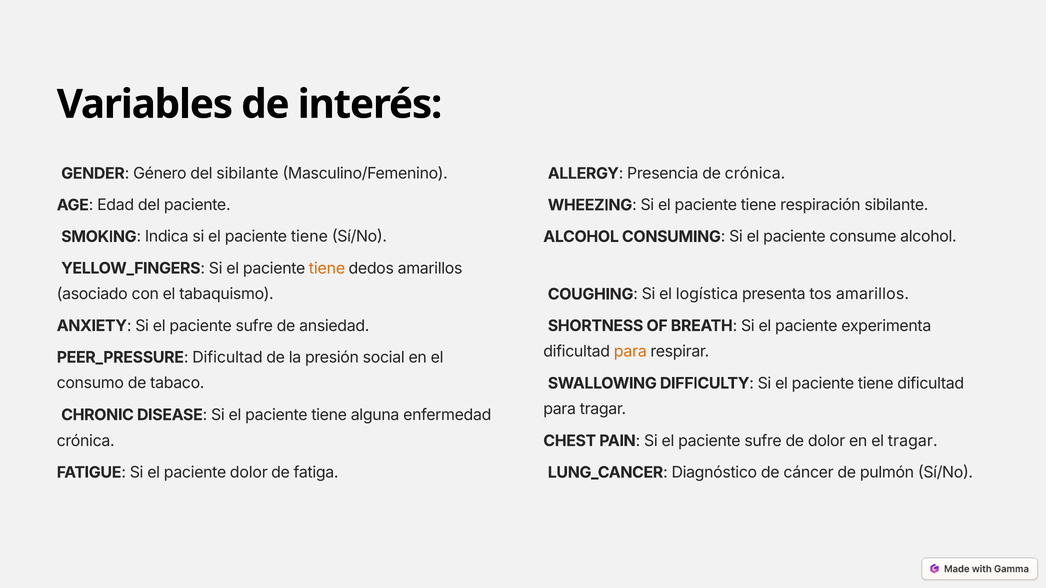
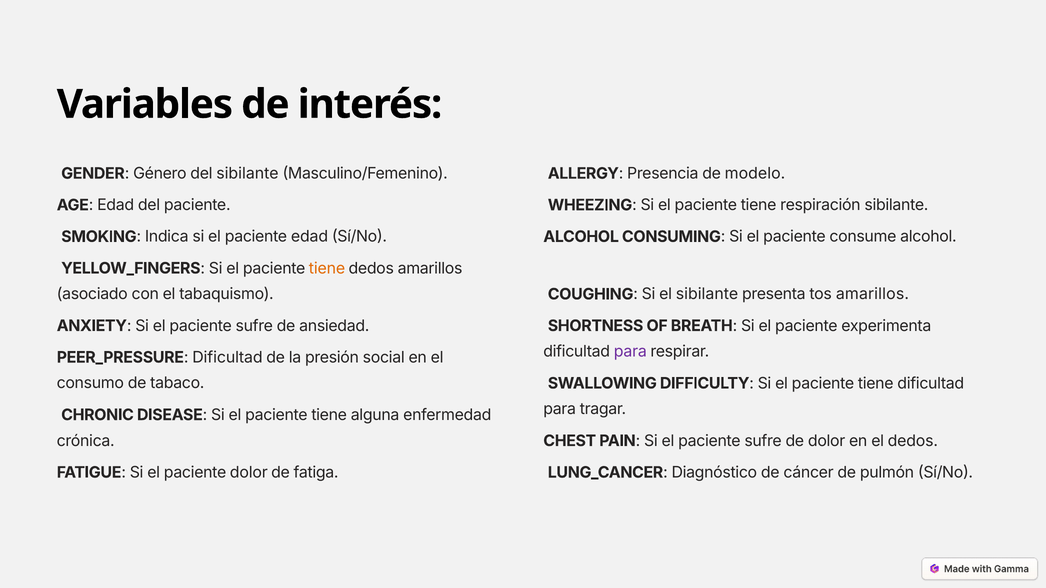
de crónica: crónica -> modelo (755, 174)
tiene: tiene -> edad (310, 237)
el logística: logística -> sibilante (707, 294)
para colour: orange -> purple (630, 352)
el tragar: tragar -> dedos (913, 441)
